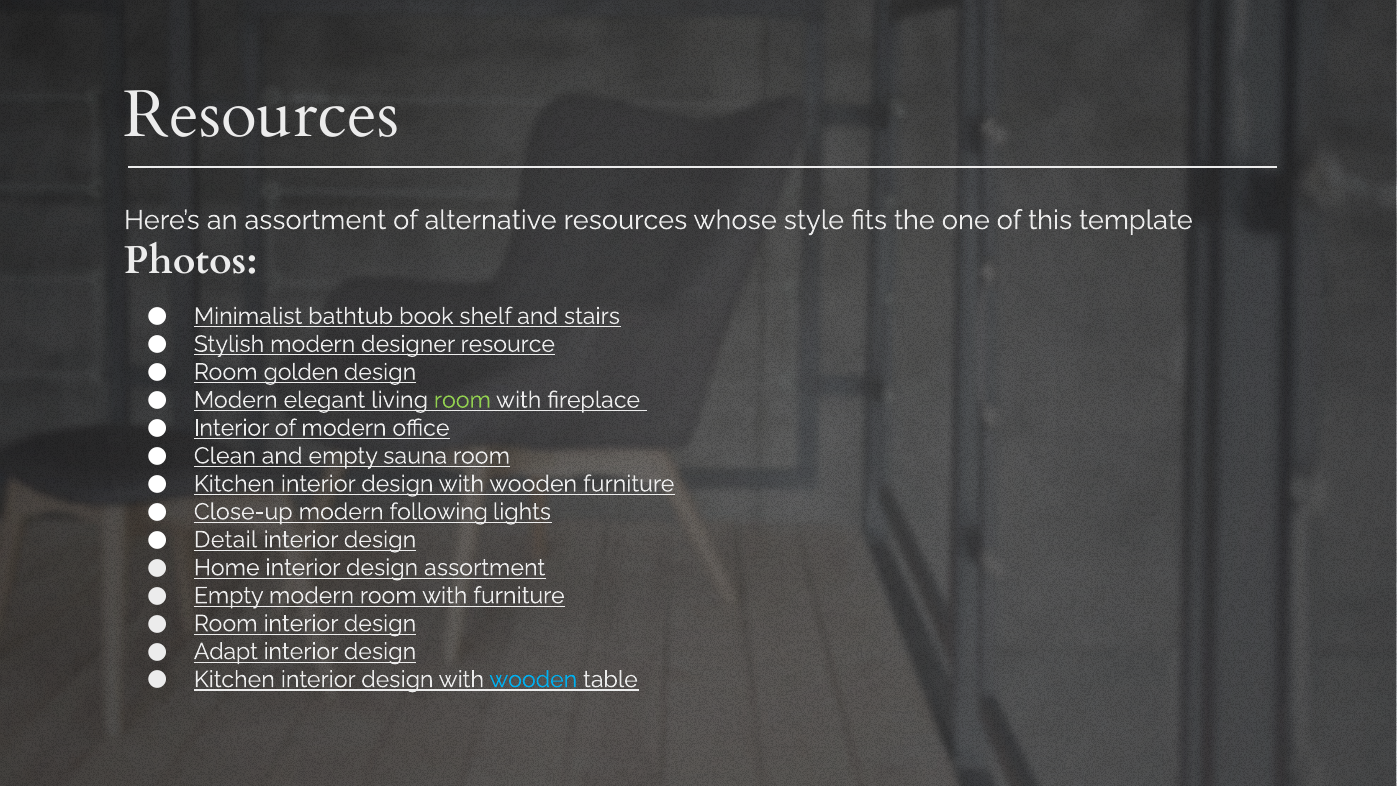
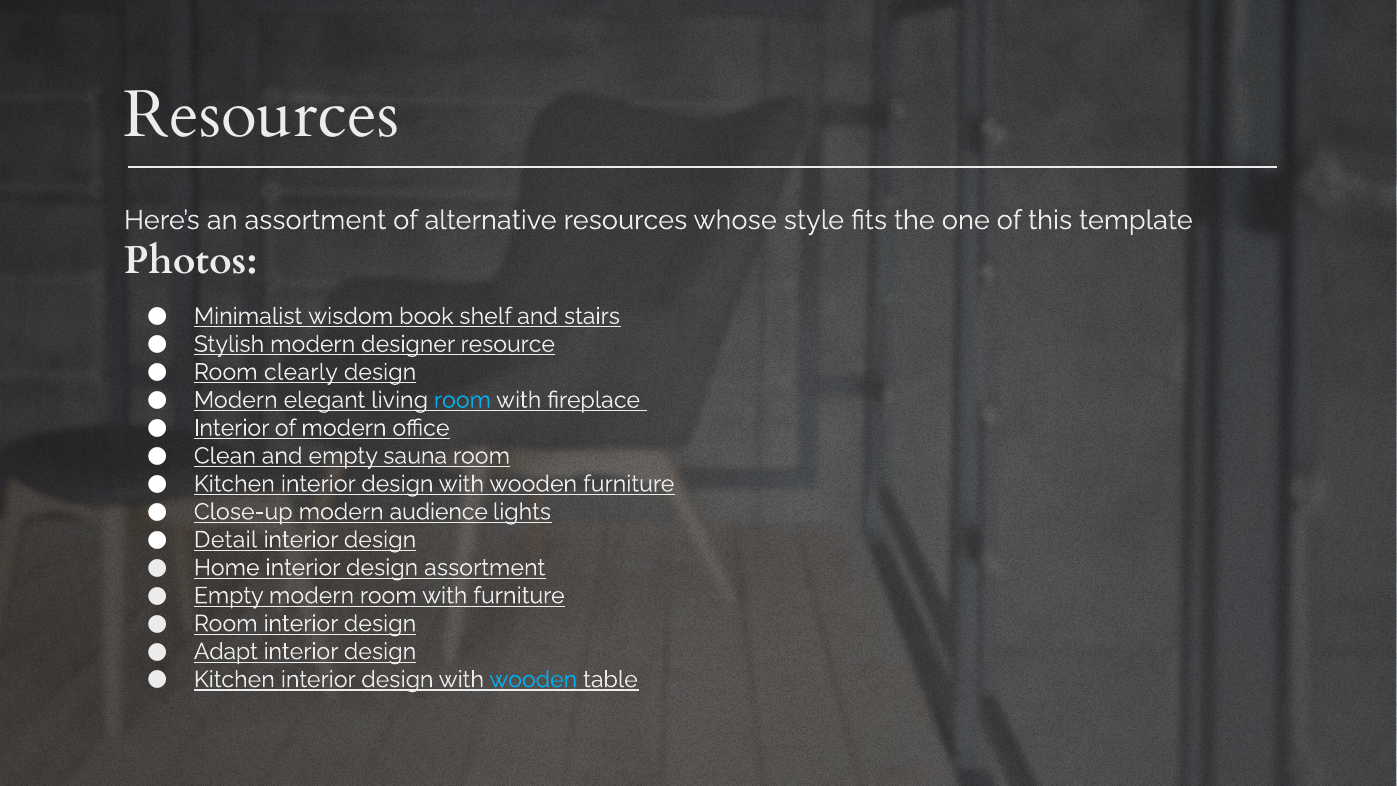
bathtub: bathtub -> wisdom (351, 316)
golden: golden -> clearly (301, 372)
room colour: light green -> light blue (462, 400)
following: following -> audience (439, 512)
